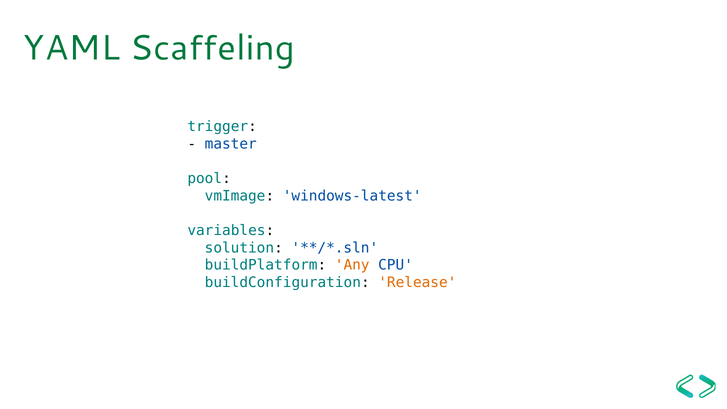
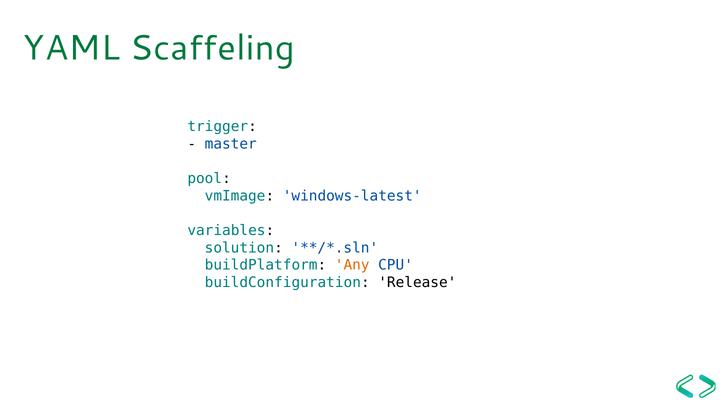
Release colour: orange -> black (417, 282)
